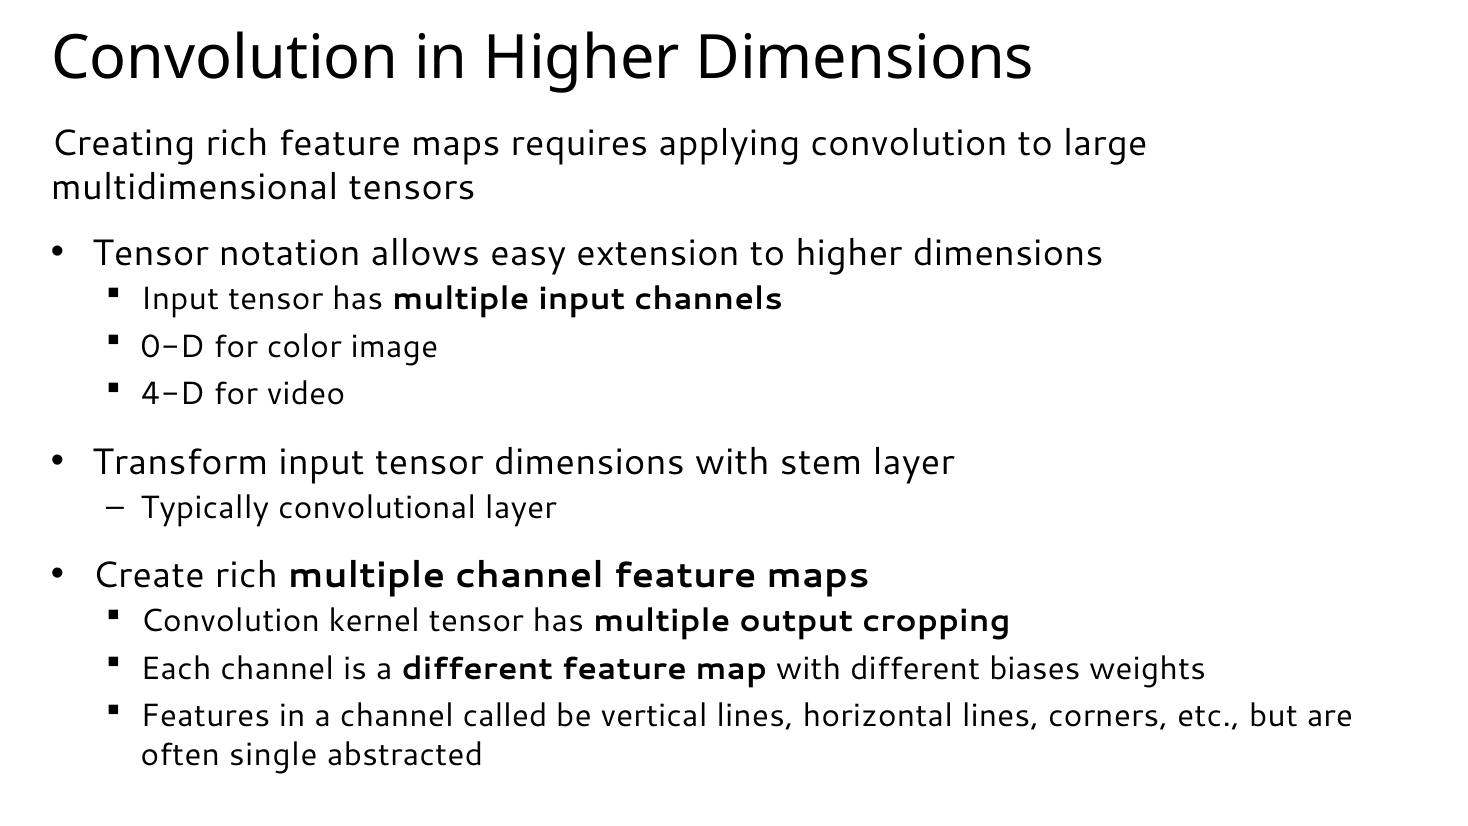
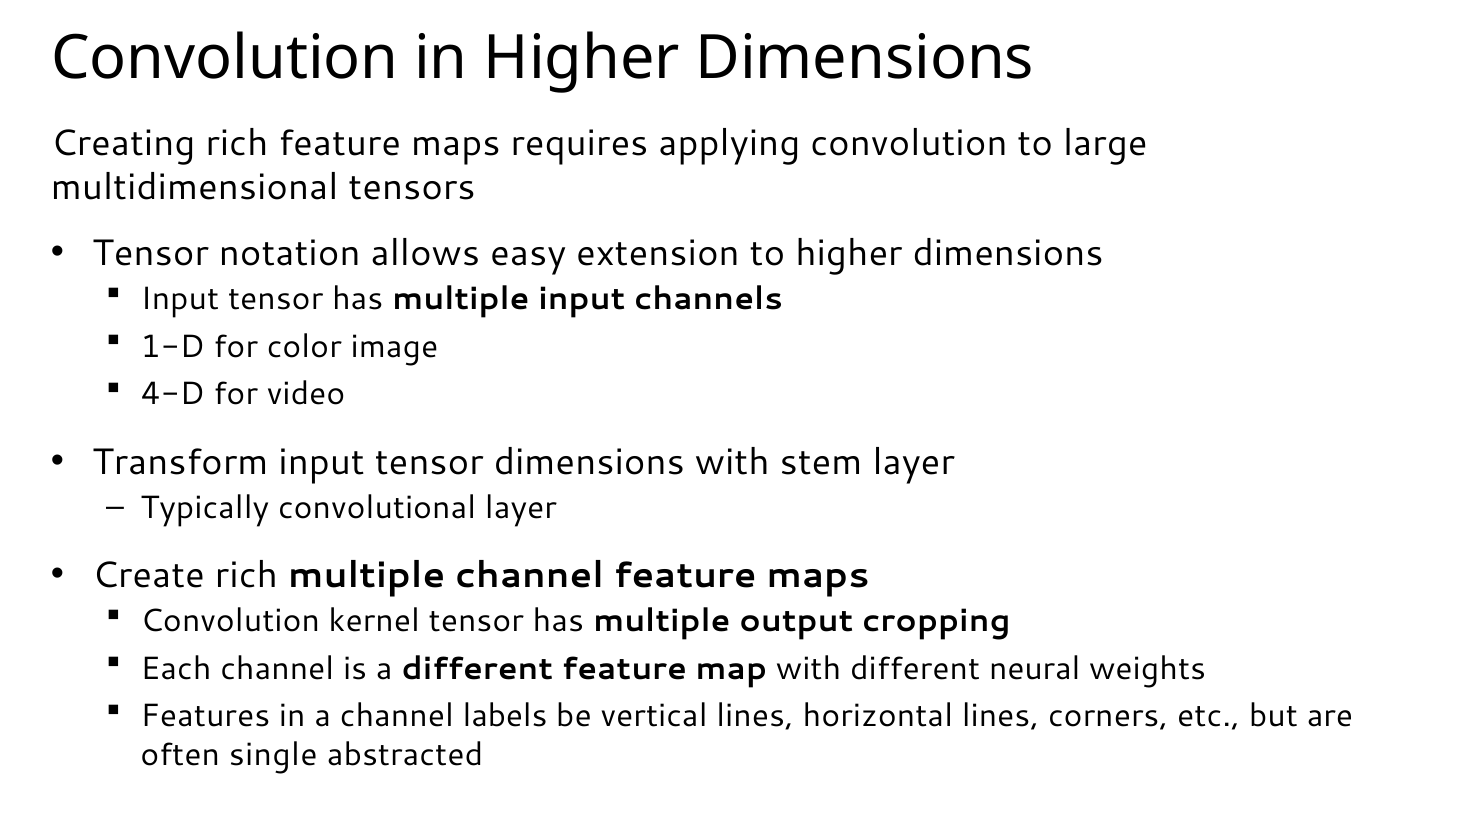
0-D: 0-D -> 1-D (173, 346)
biases: biases -> neural (1035, 668)
called: called -> labels (505, 716)
